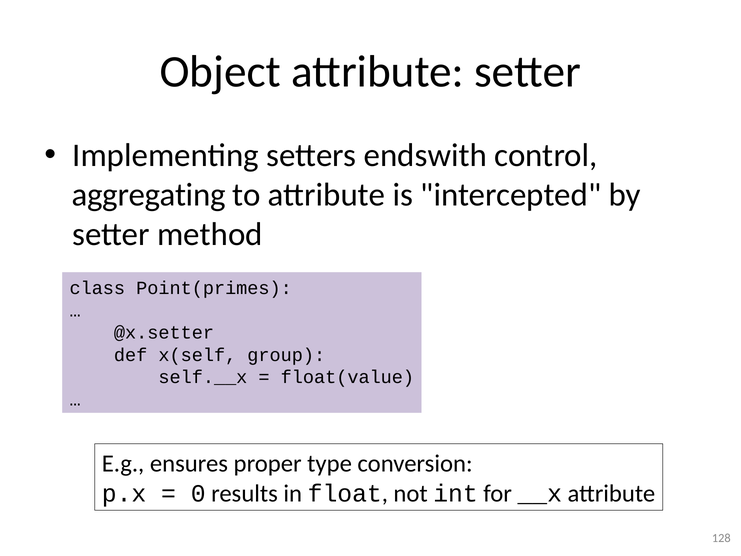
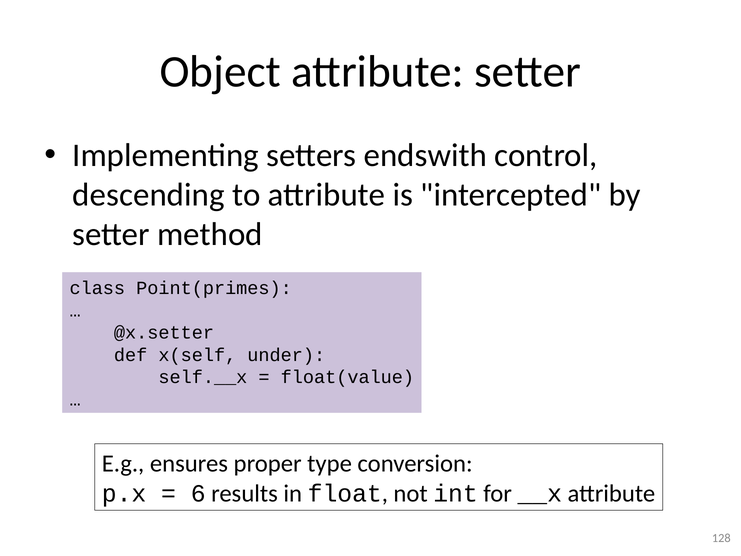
aggregating: aggregating -> descending (149, 195)
group: group -> under (286, 355)
0: 0 -> 6 (198, 493)
